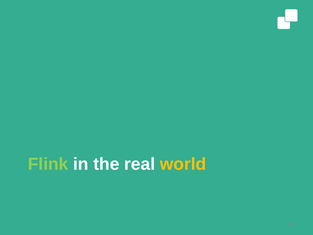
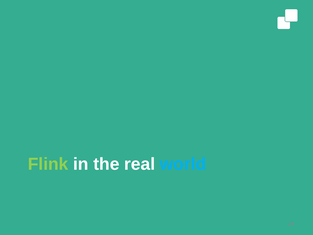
world colour: yellow -> light blue (183, 164)
